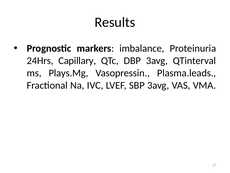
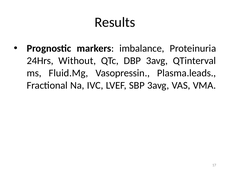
Capillary: Capillary -> Without (77, 61)
Plays.Mg: Plays.Mg -> Fluid.Mg (68, 73)
